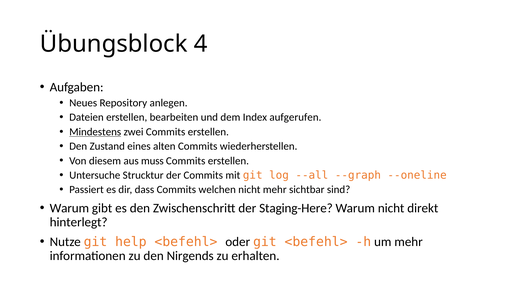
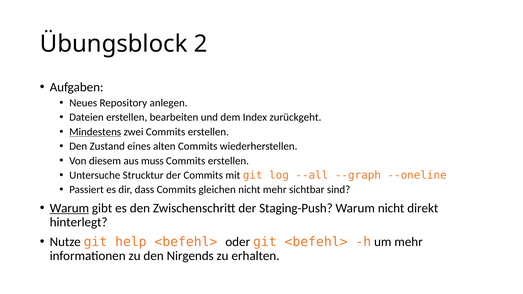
4: 4 -> 2 (201, 44)
aufgerufen: aufgerufen -> zurückgeht (295, 117)
welchen: welchen -> gleichen (217, 190)
Warum underline: none -> present (69, 208)
Staging-Here: Staging-Here -> Staging-Push (296, 208)
